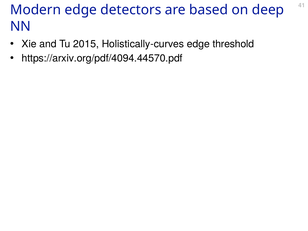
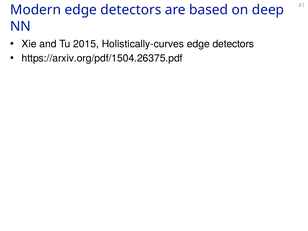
threshold: threshold -> detectors (233, 44)
https://arxiv.org/pdf/4094.44570.pdf: https://arxiv.org/pdf/4094.44570.pdf -> https://arxiv.org/pdf/1504.26375.pdf (102, 58)
